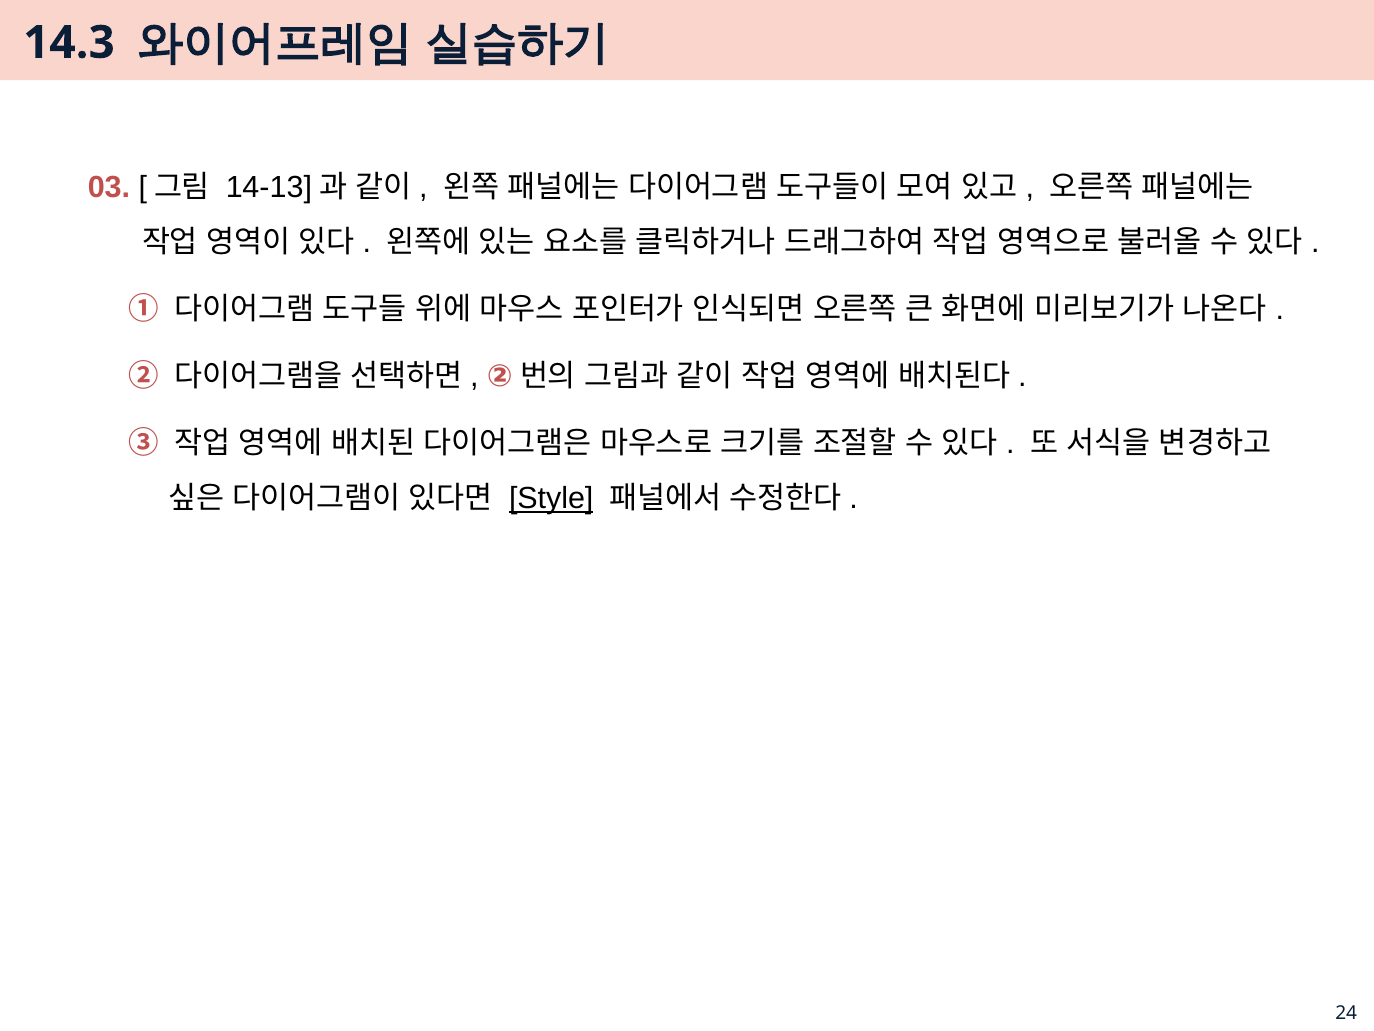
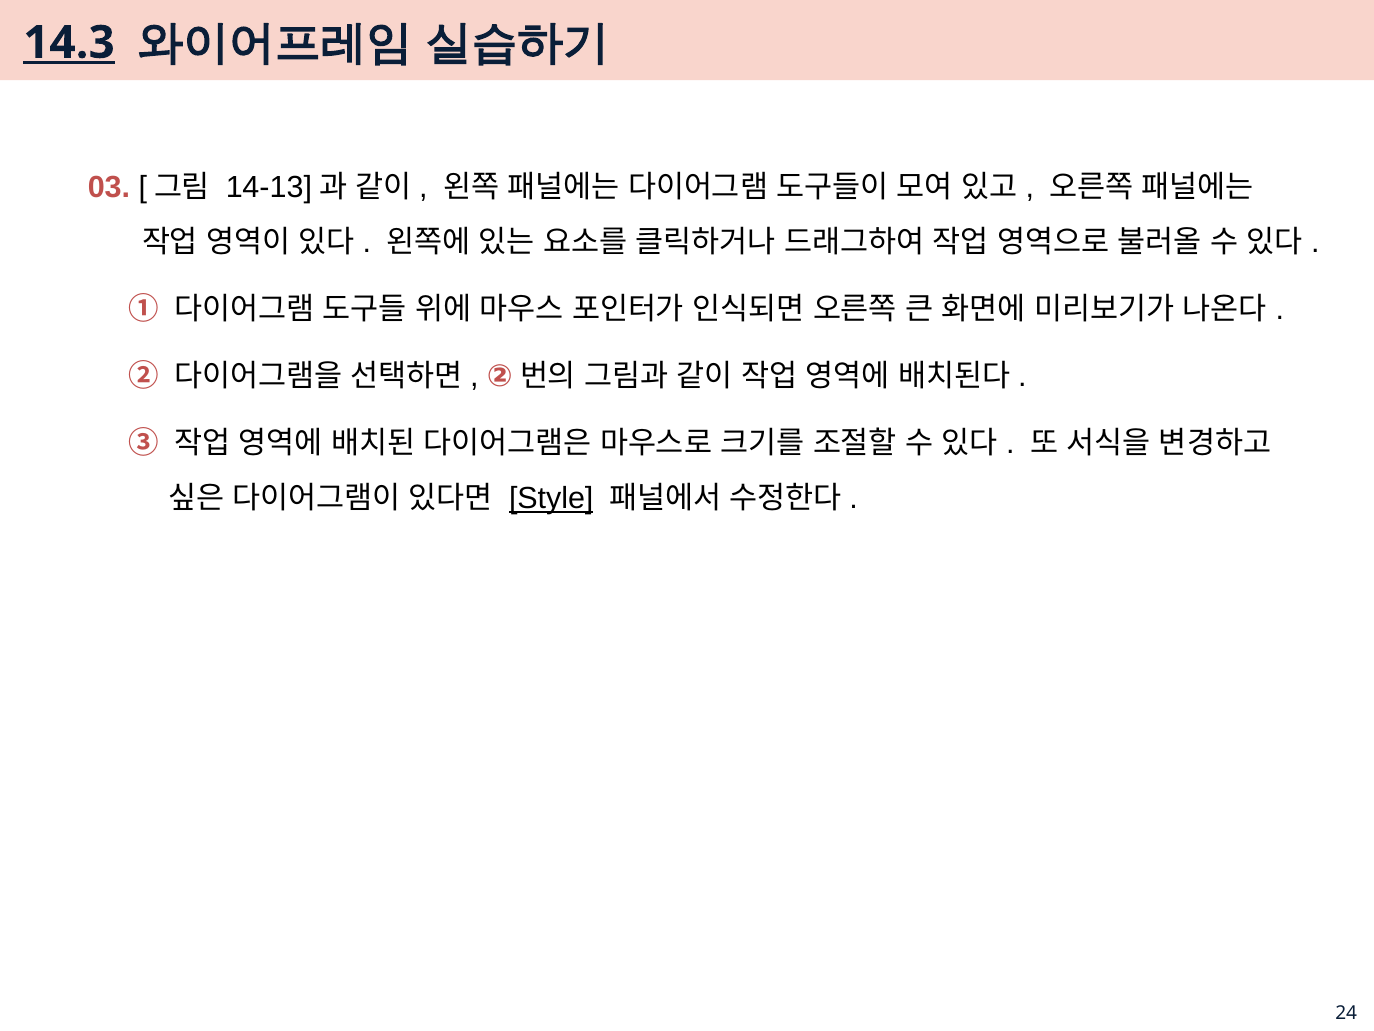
14.3 underline: none -> present (69, 43)
